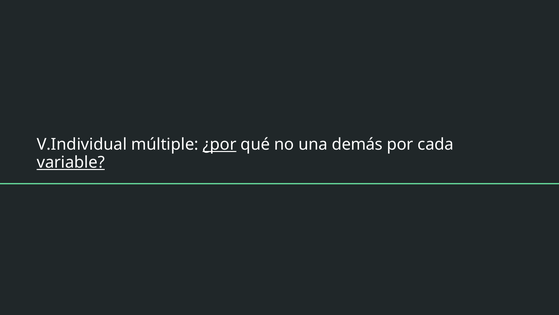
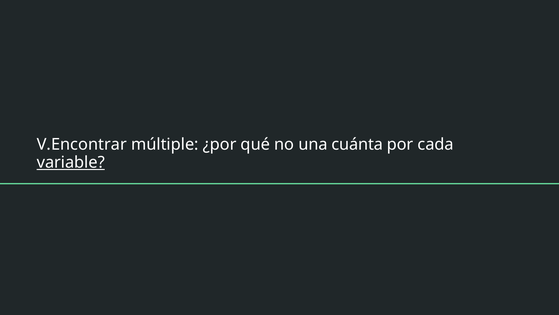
V.Individual: V.Individual -> V.Encontrar (82, 144)
¿por underline: present -> none (220, 144)
demás: demás -> cuánta (357, 144)
